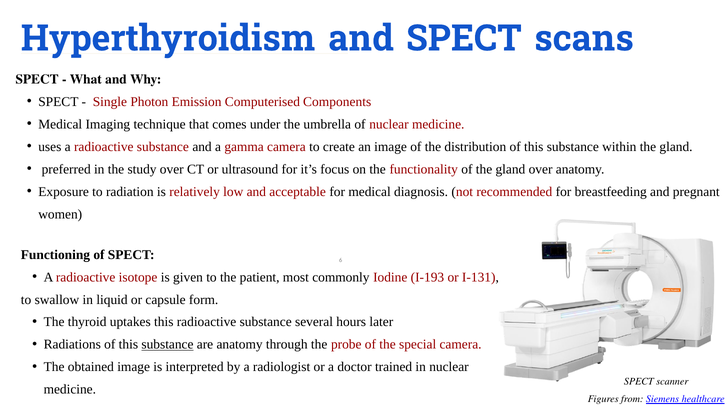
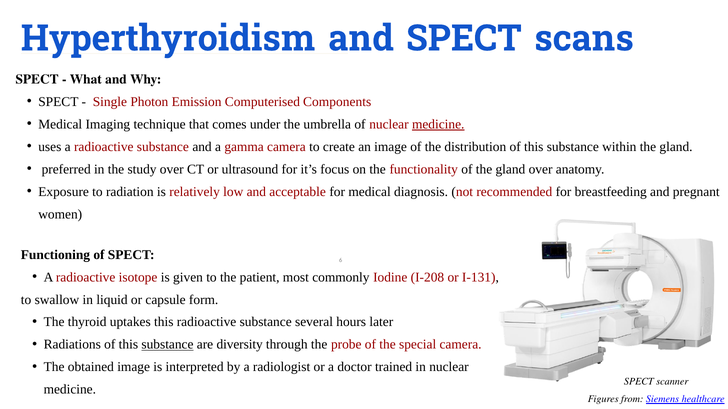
medicine underline: none -> present (438, 124)
I-193: I-193 -> I-208 (427, 277)
are anatomy: anatomy -> diversity (240, 345)
